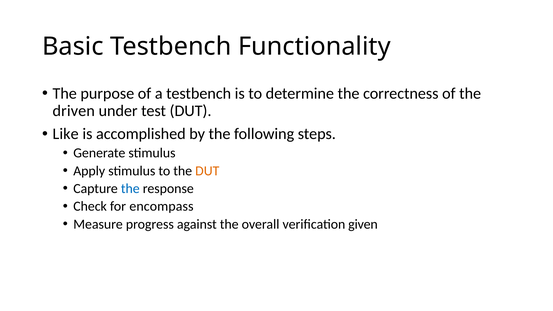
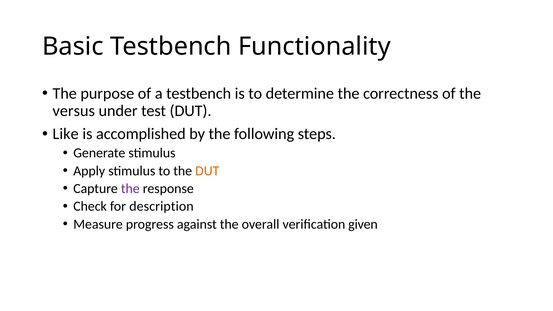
driven: driven -> versus (74, 111)
the colour: blue -> purple (130, 189)
encompass: encompass -> description (161, 206)
